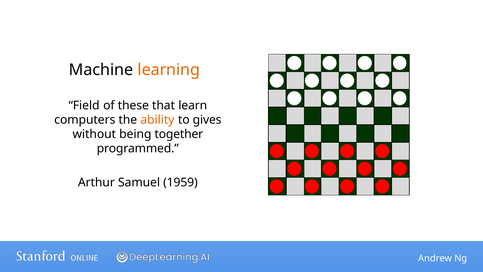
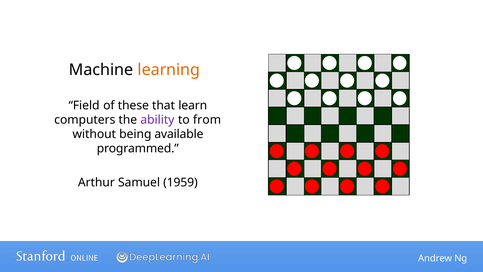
ability colour: orange -> purple (157, 120)
gives: gives -> from (207, 120)
together: together -> available (179, 134)
